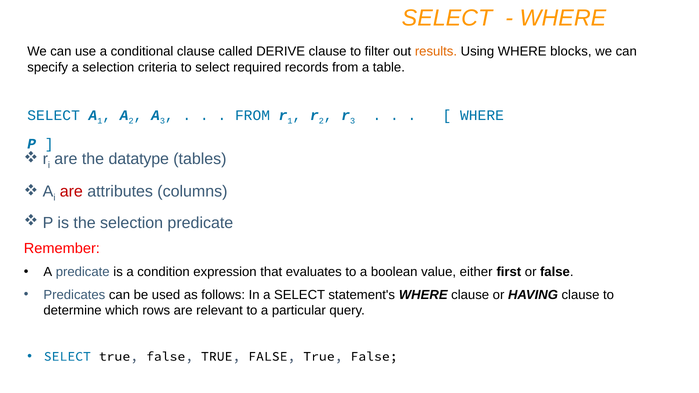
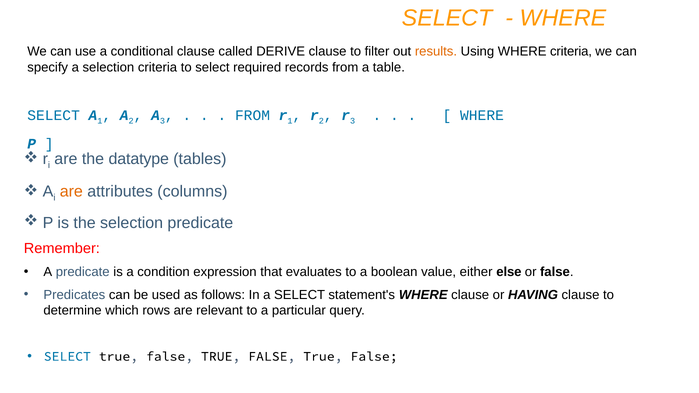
WHERE blocks: blocks -> criteria (571, 52)
are colour: red -> orange (71, 192)
first: first -> else (509, 272)
